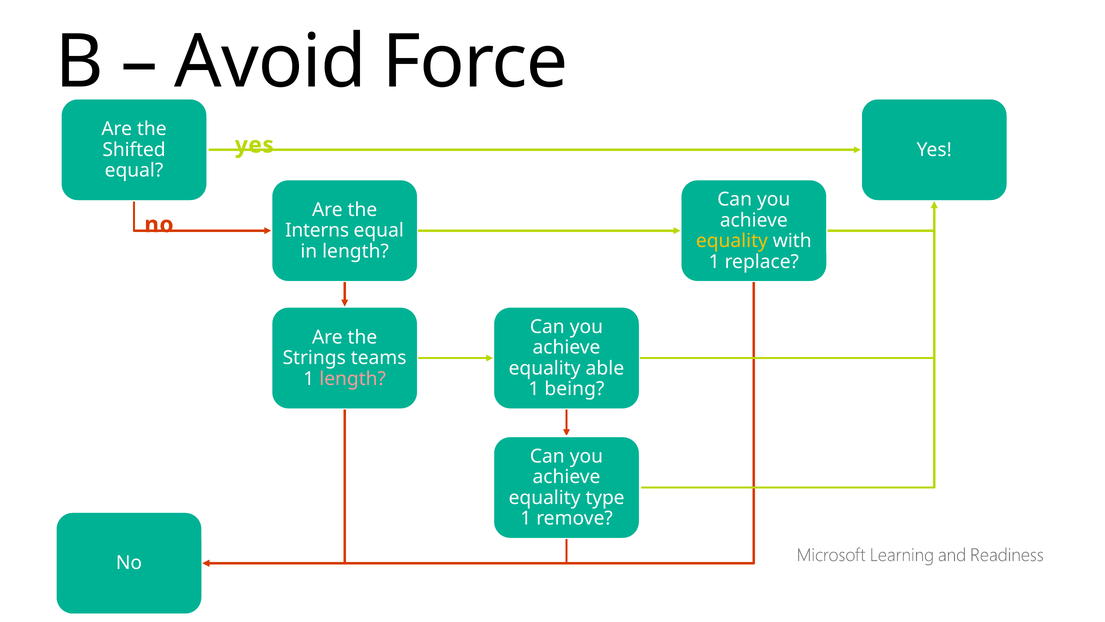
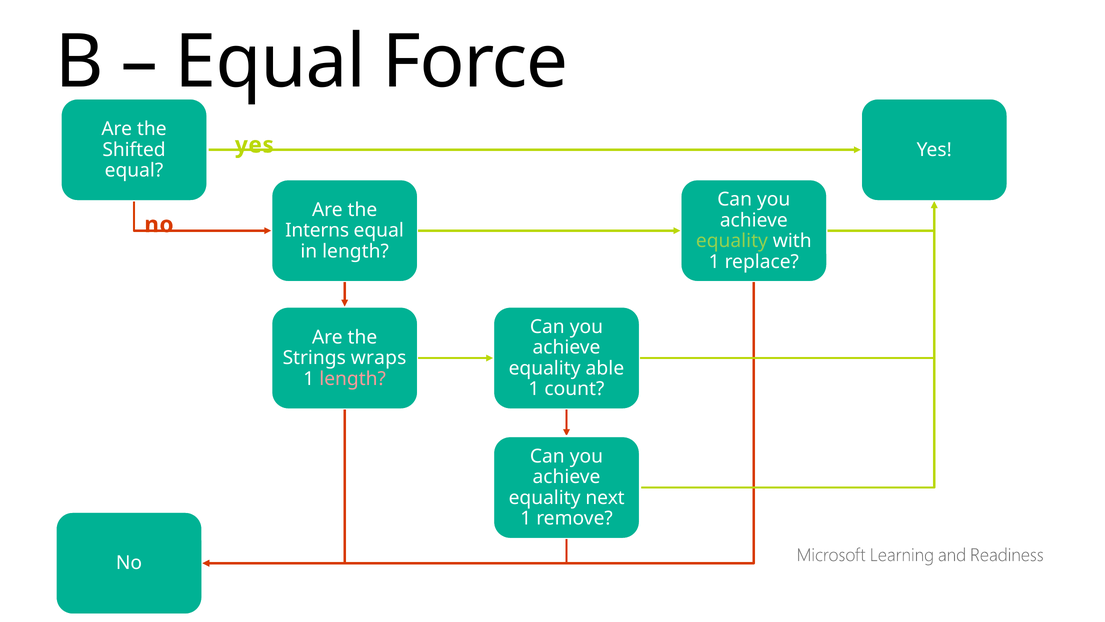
Avoid: Avoid -> Equal (270, 62)
equality colour: yellow -> light green (732, 241)
teams: teams -> wraps (379, 358)
being: being -> count (574, 389)
type: type -> next (605, 497)
